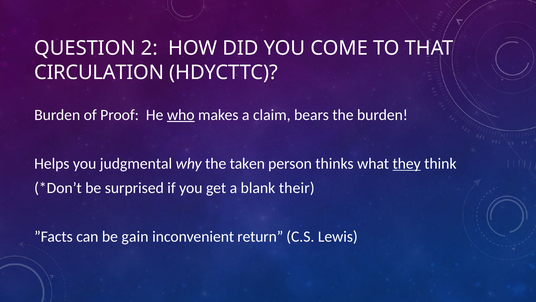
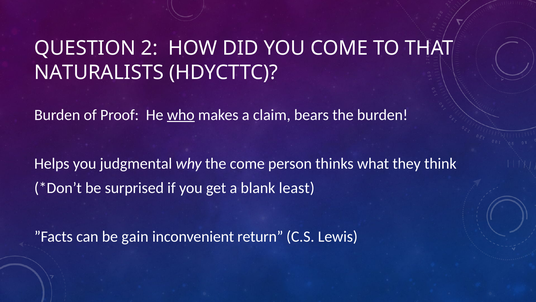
CIRCULATION: CIRCULATION -> NATURALISTS (99, 72)
the taken: taken -> come (247, 163)
they underline: present -> none (407, 163)
their: their -> least (297, 188)
